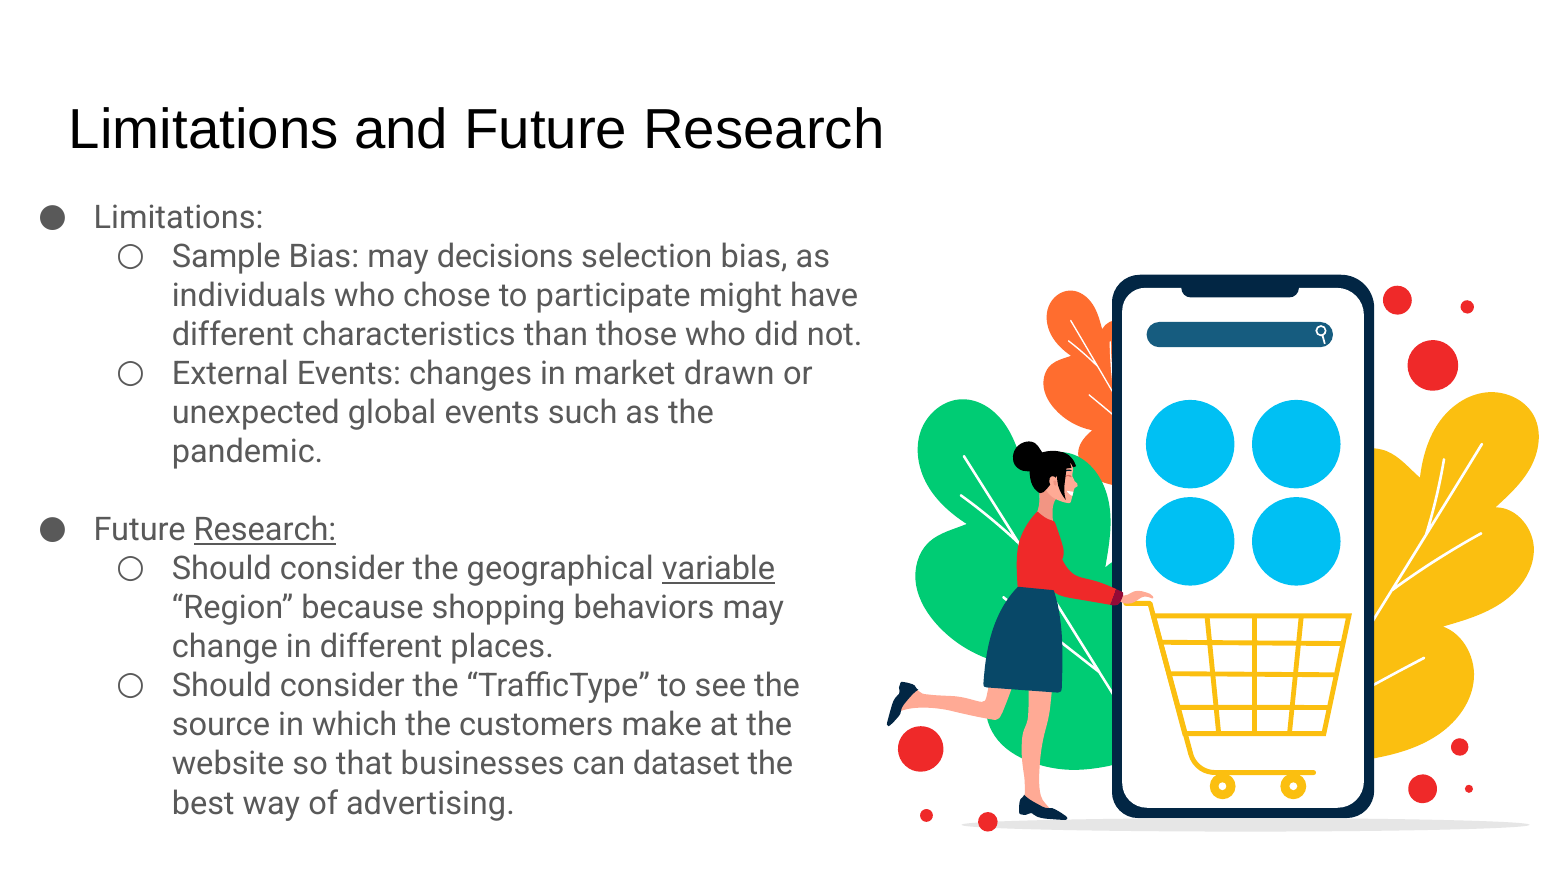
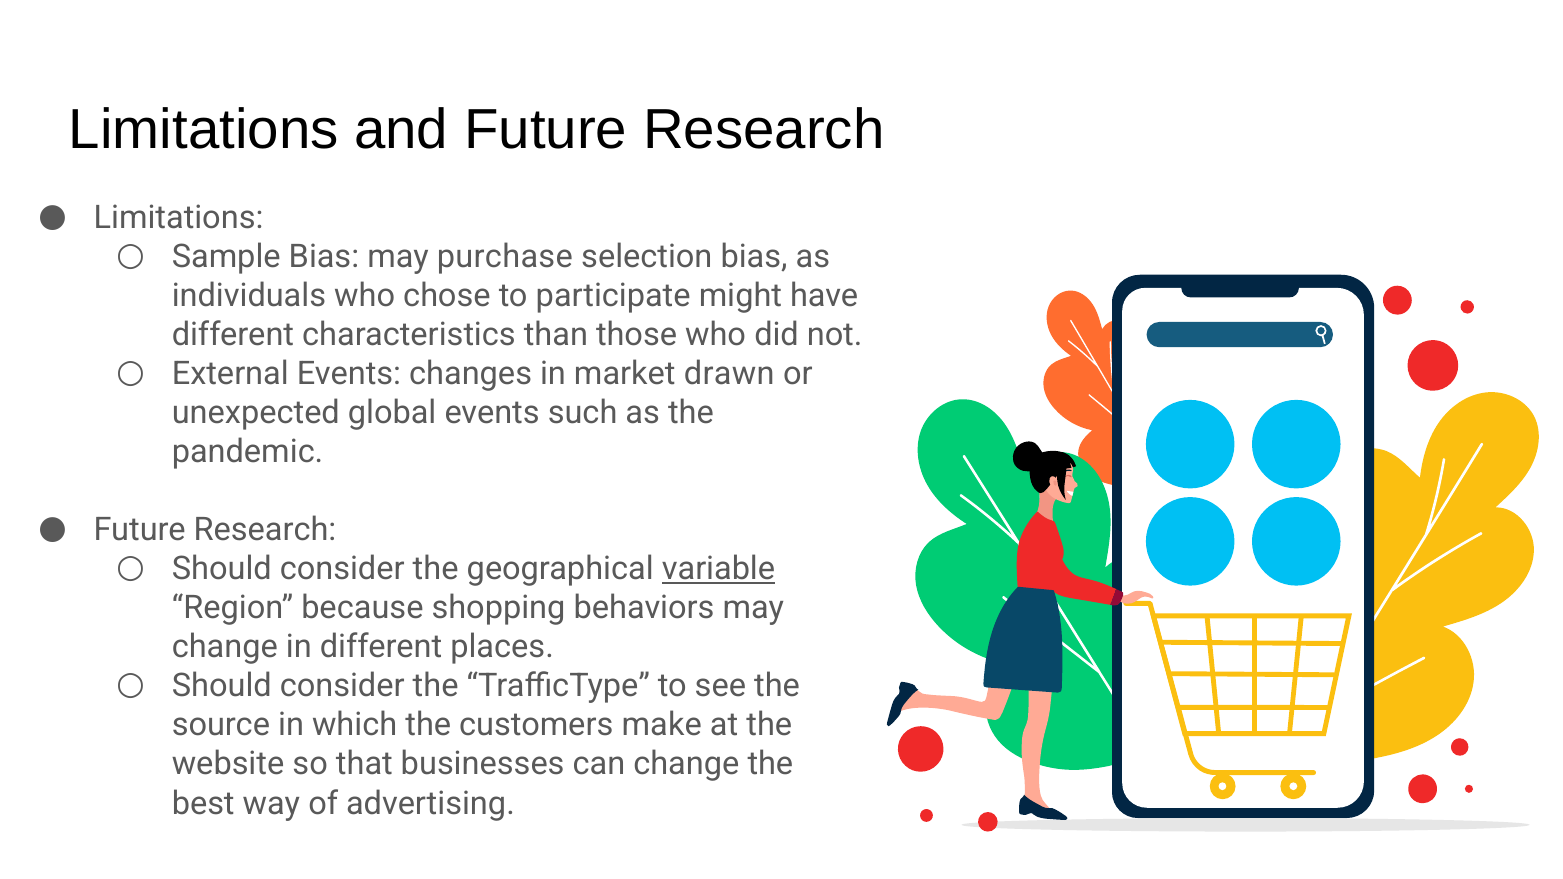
decisions: decisions -> purchase (505, 256)
Research underline: present -> none (265, 530)
can dataset: dataset -> change (686, 764)
